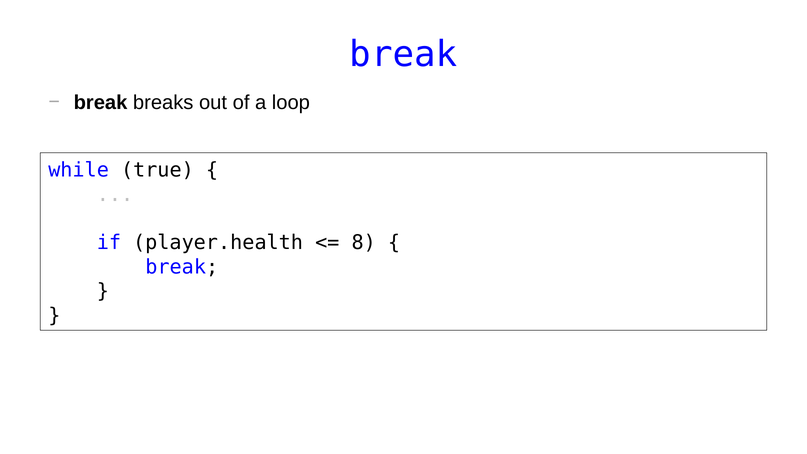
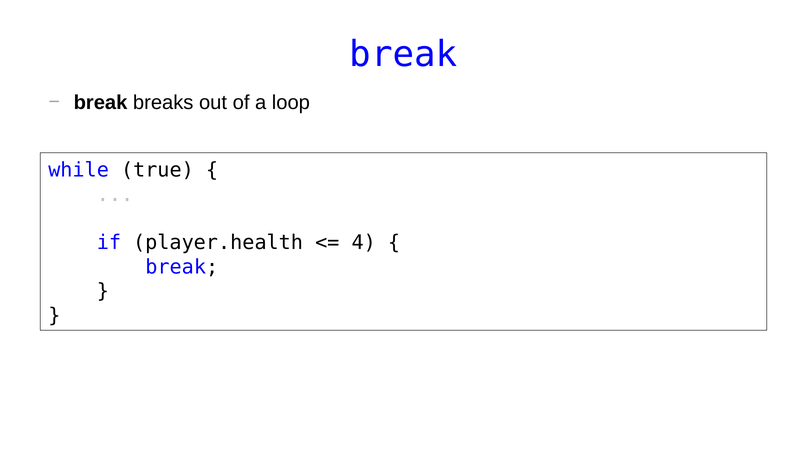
8: 8 -> 4 (364, 243)
